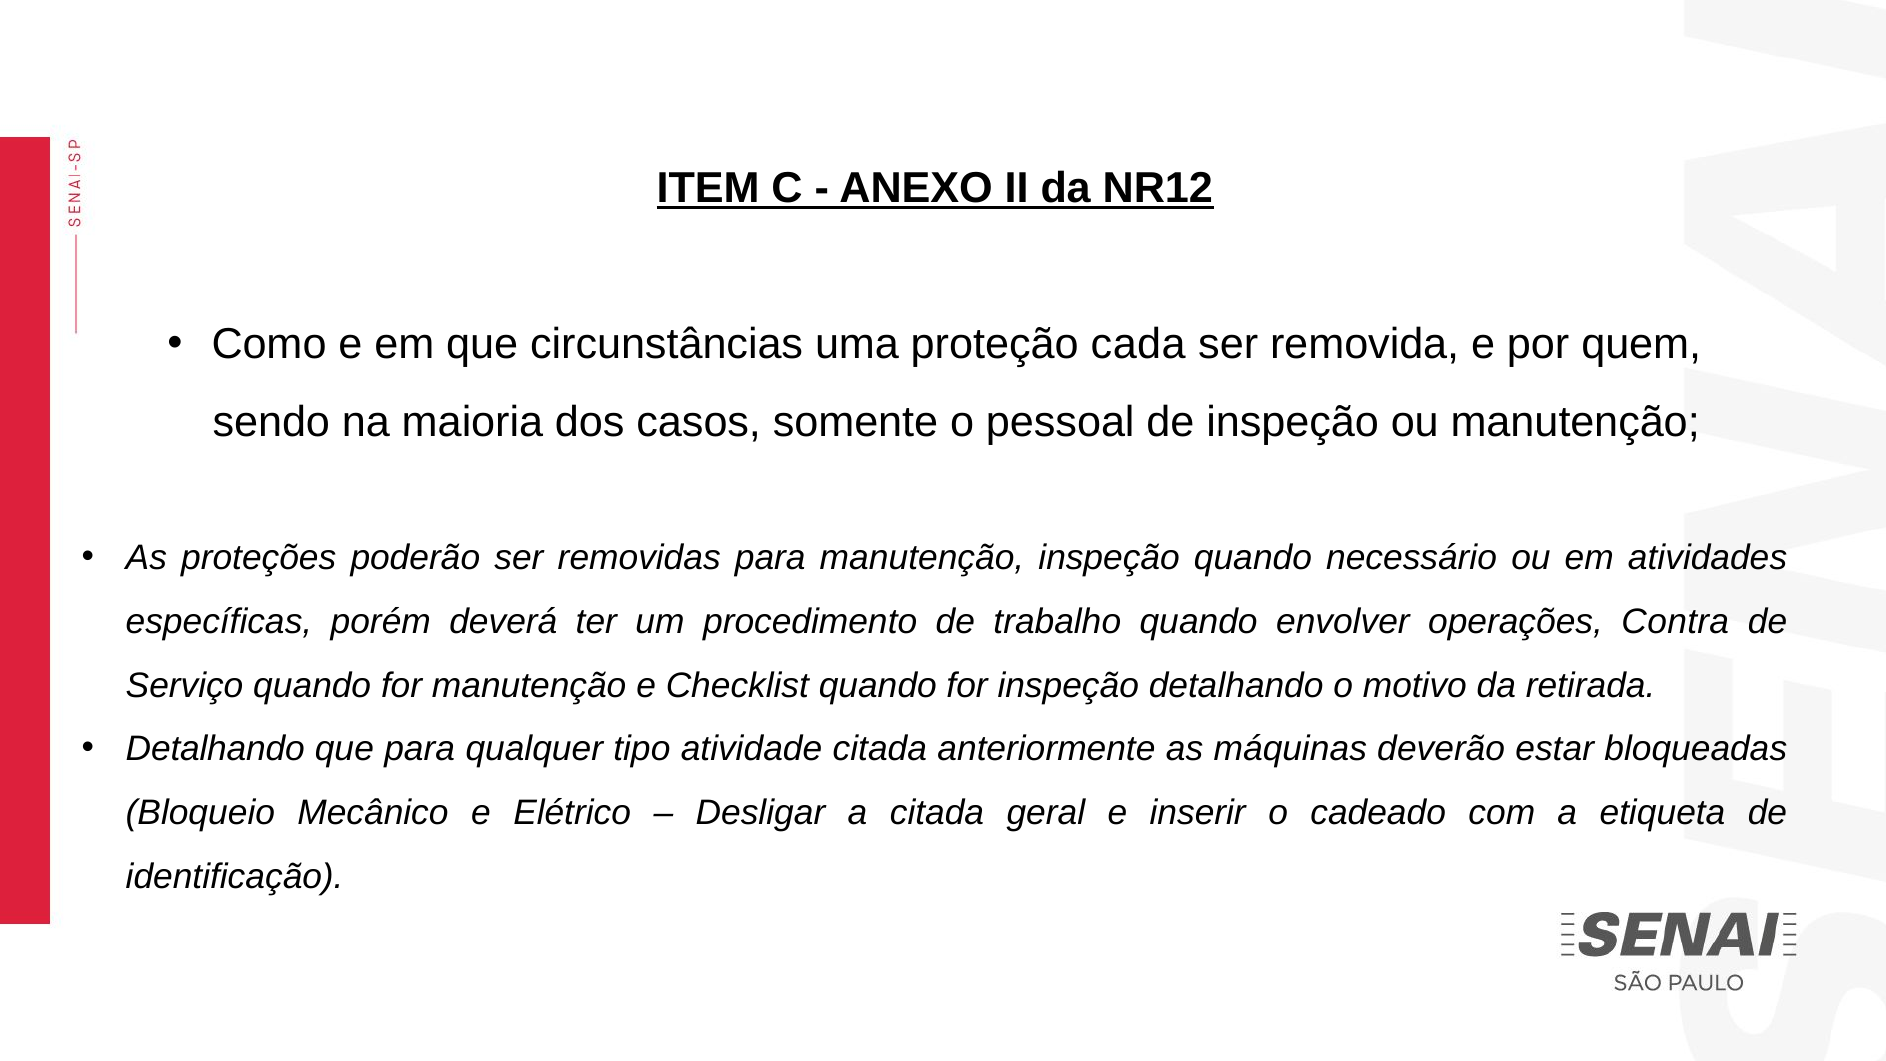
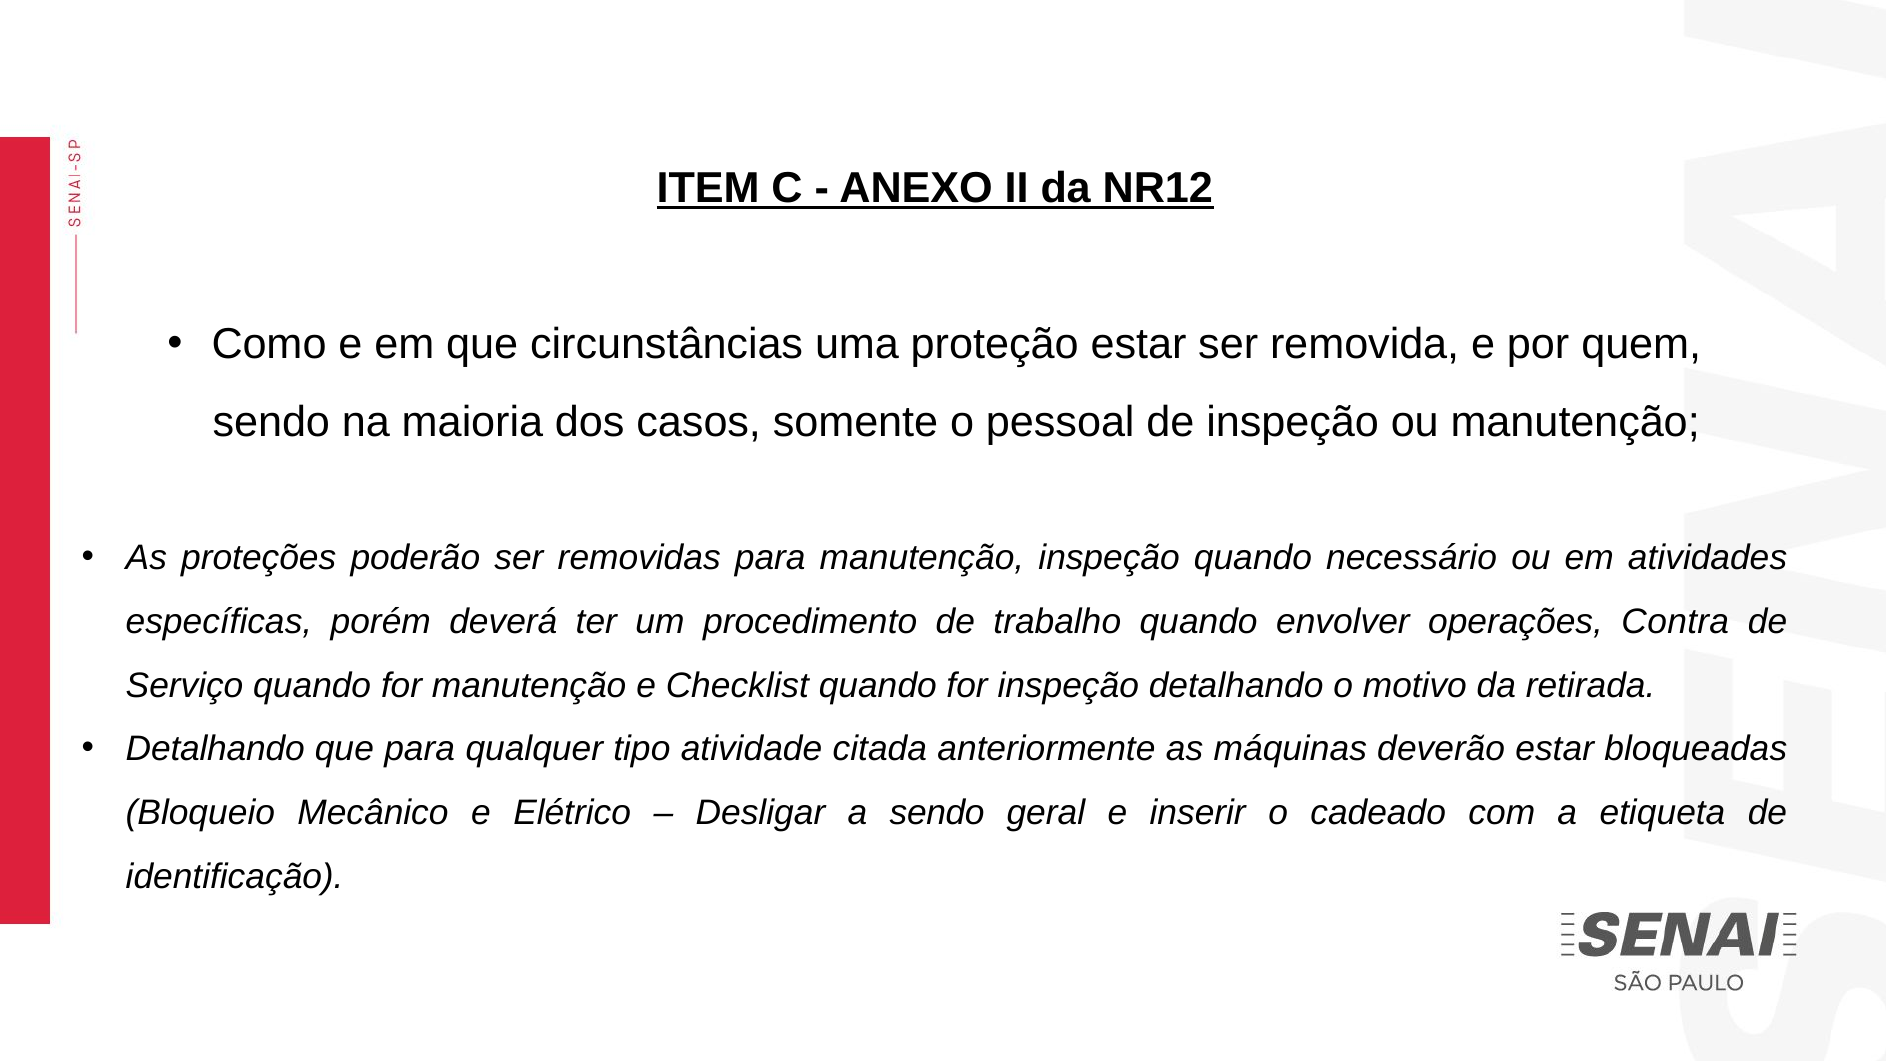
proteção cada: cada -> estar (1138, 344)
a citada: citada -> sendo (937, 813)
